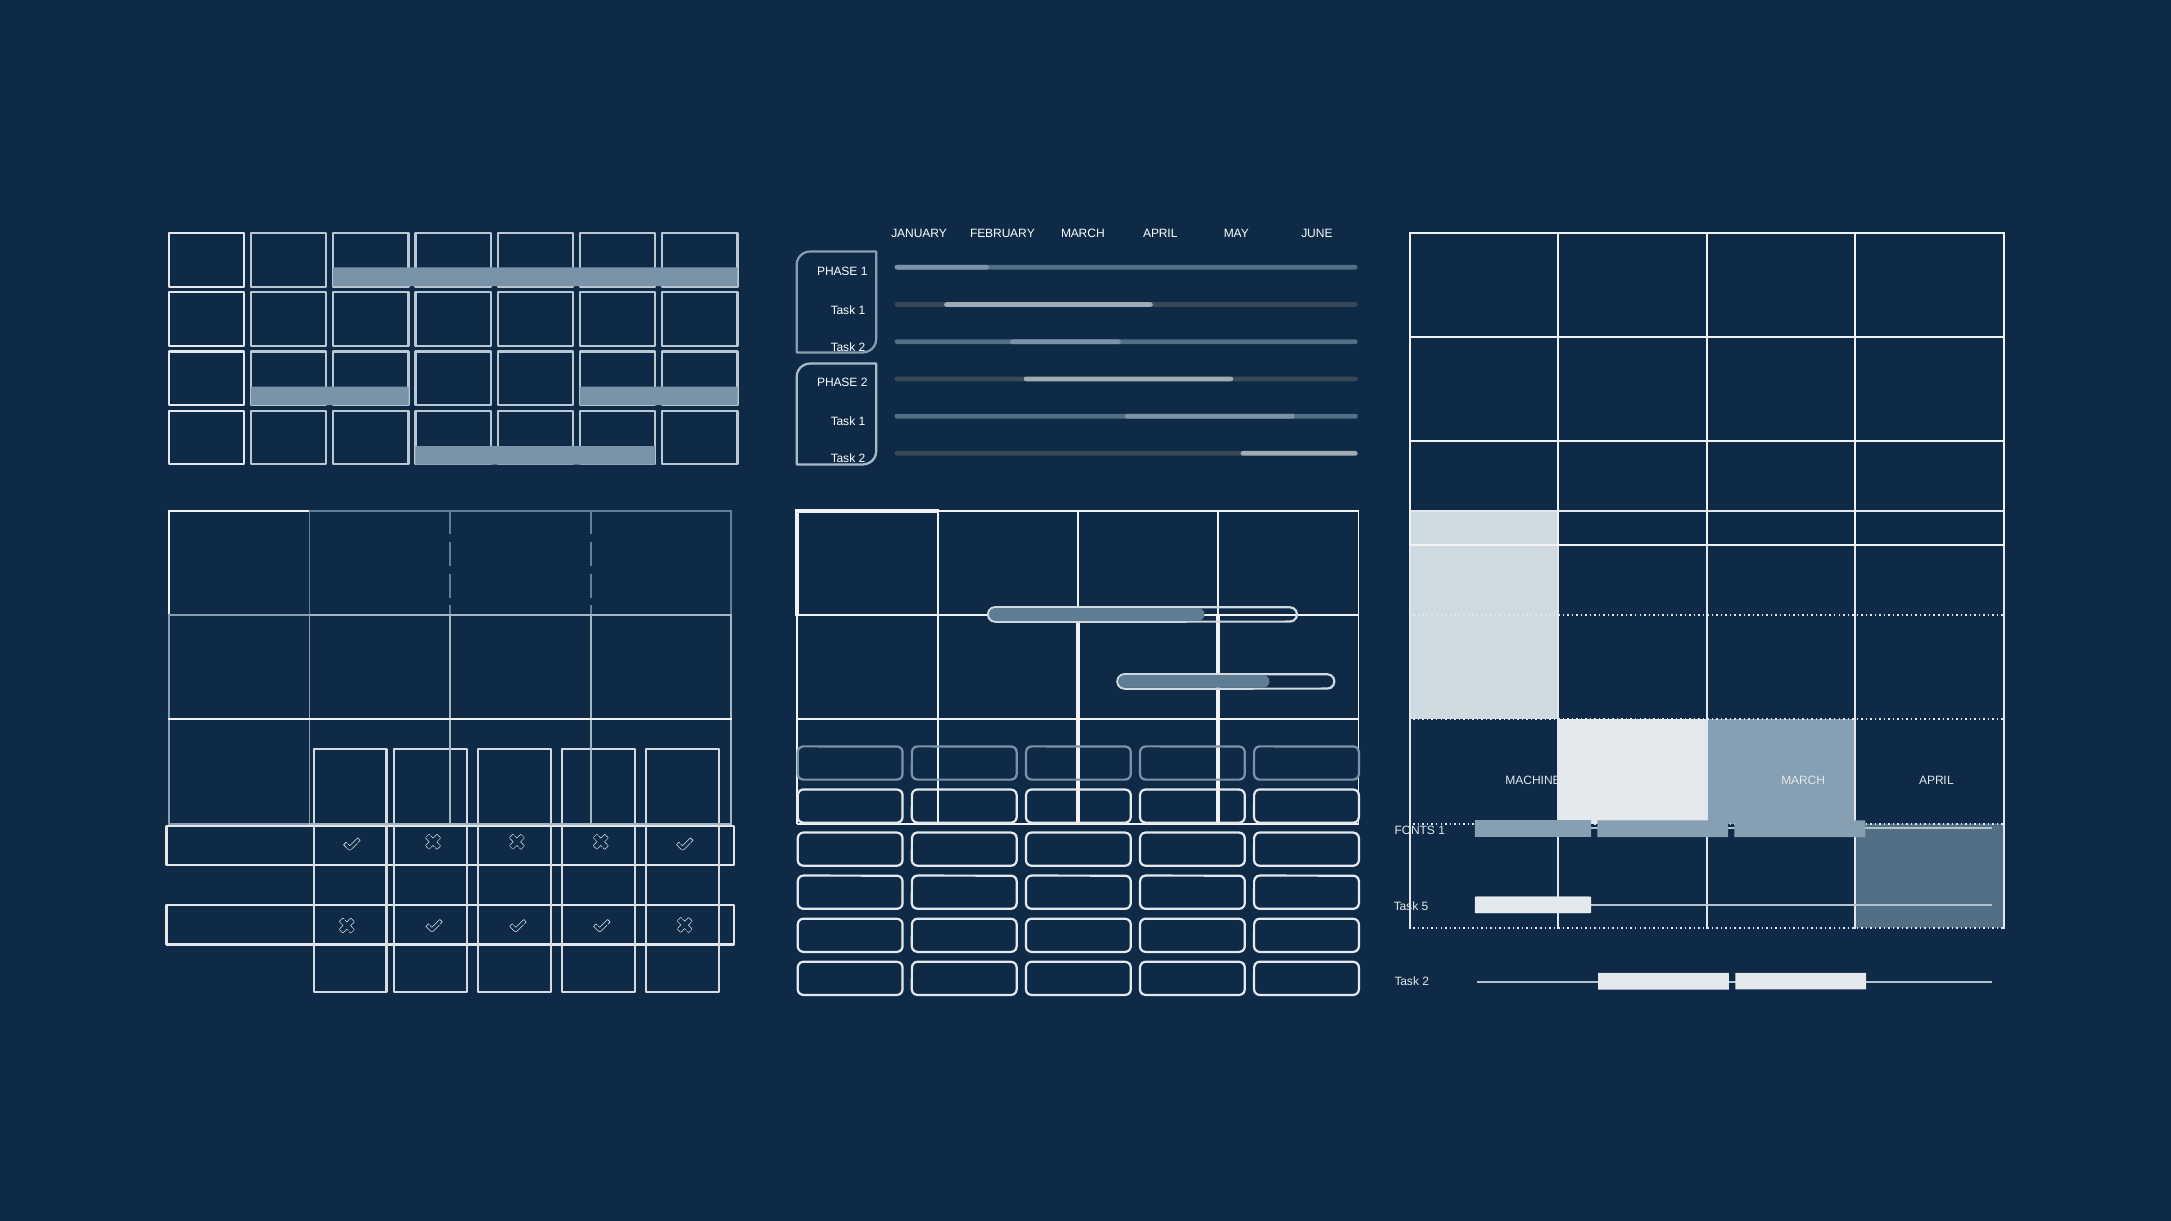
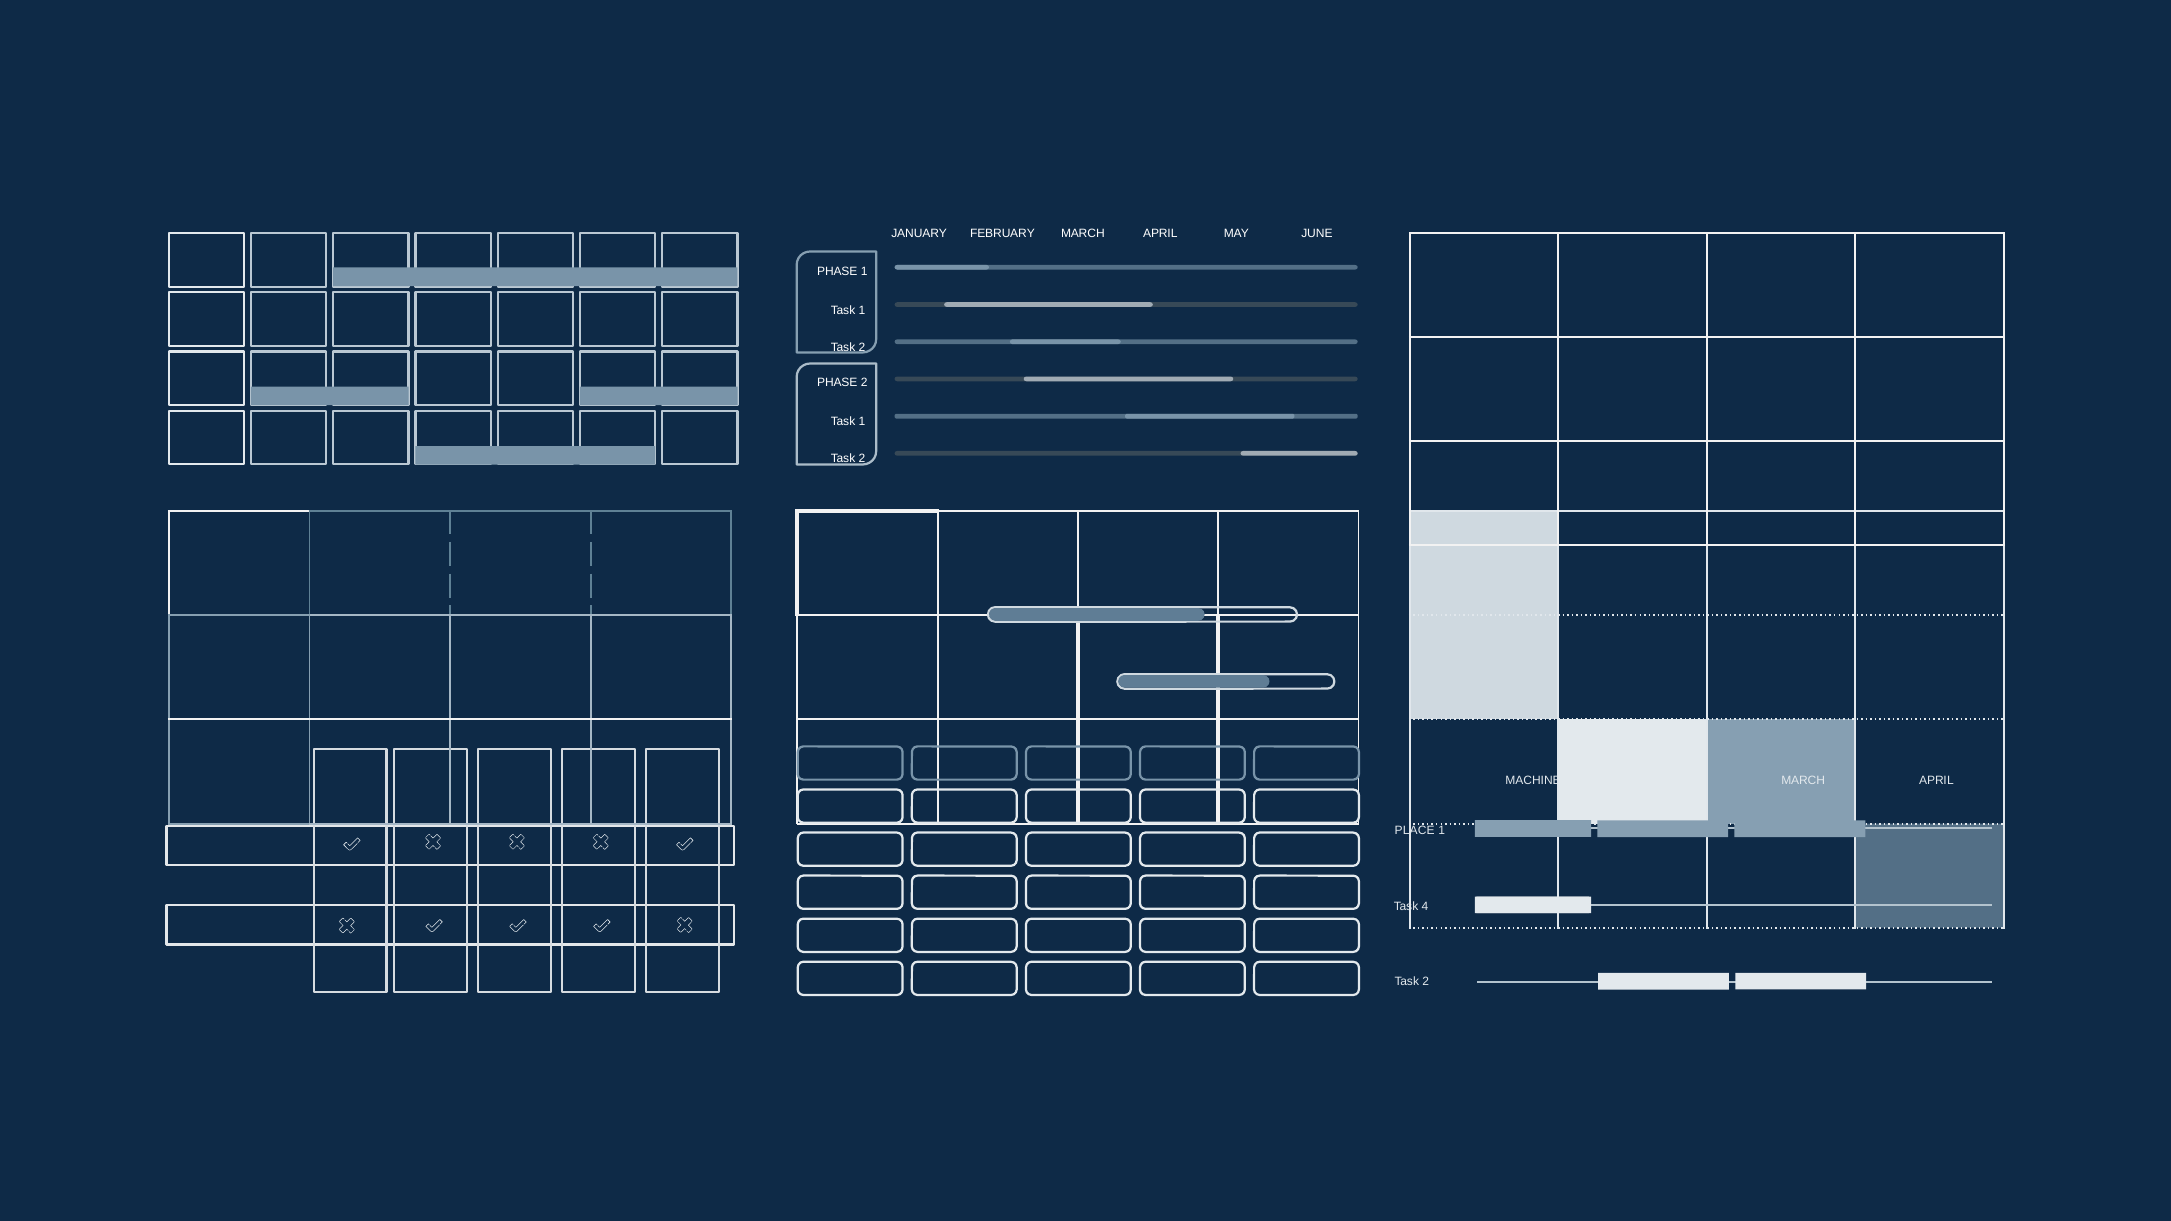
FONTS: FONTS -> PLACE (1415, 831)
5: 5 -> 4 (1425, 907)
